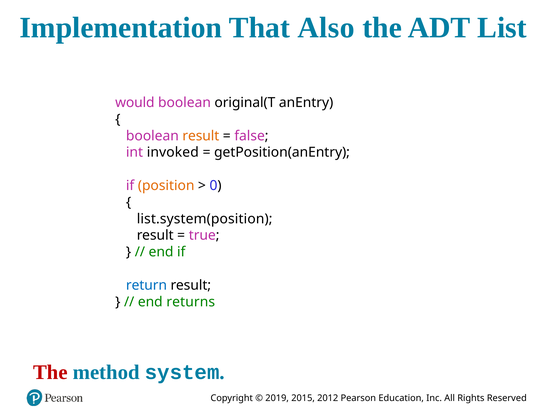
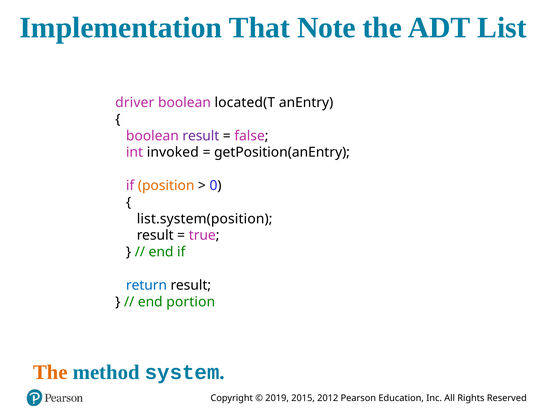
Also: Also -> Note (326, 28)
would: would -> driver (135, 103)
original(T: original(T -> located(T (245, 103)
result colour: orange -> purple (201, 136)
returns: returns -> portion (191, 302)
The colour: red -> orange (50, 372)
